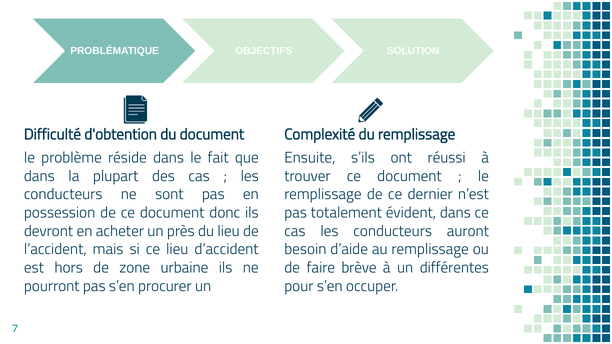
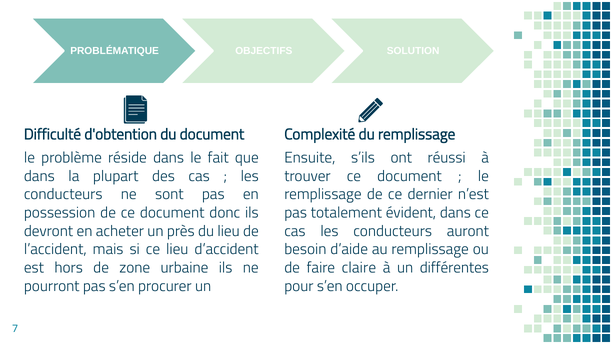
brève: brève -> claire (359, 268)
